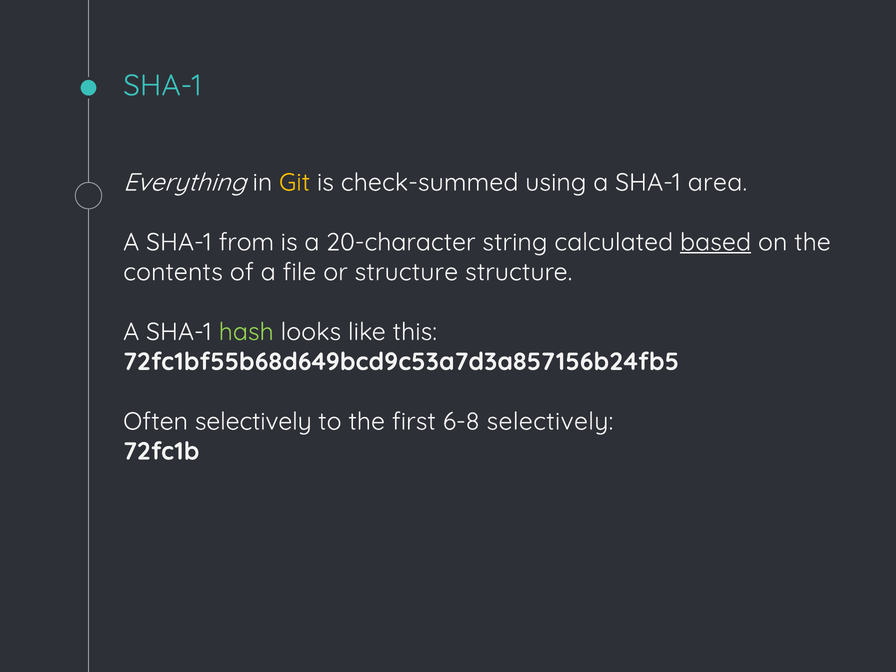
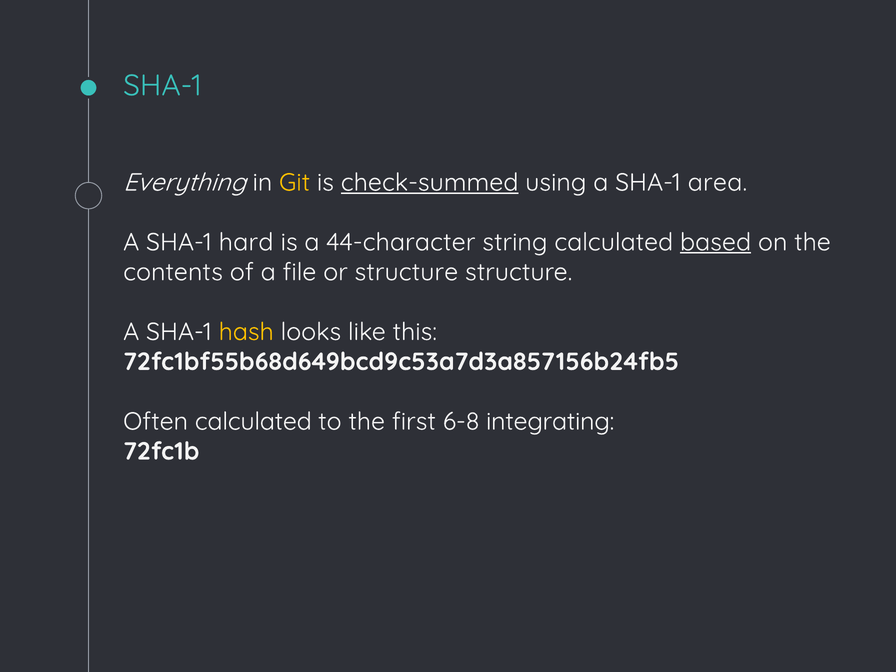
check-summed underline: none -> present (430, 182)
from: from -> hard (246, 242)
20-character: 20-character -> 44-character (401, 242)
hash colour: light green -> yellow (246, 332)
Often selectively: selectively -> calculated (253, 421)
6-8 selectively: selectively -> integrating (550, 421)
